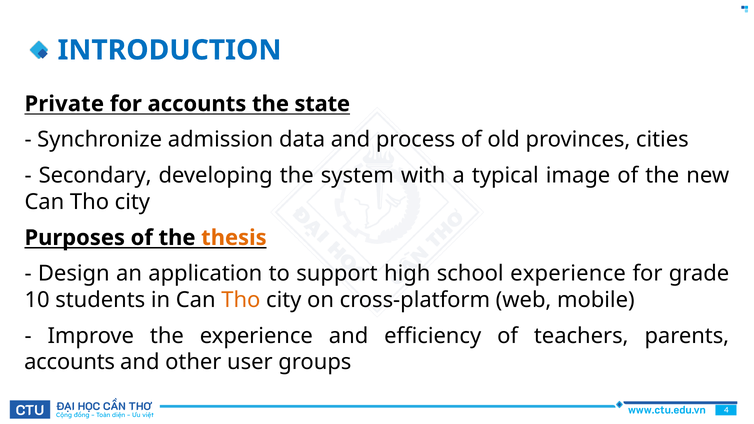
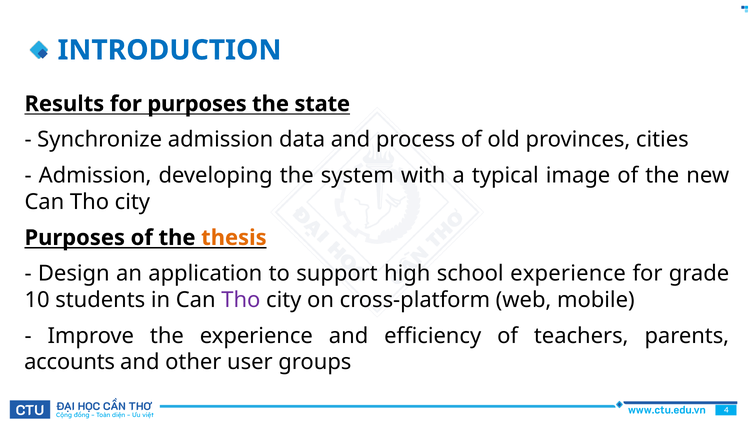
Private: Private -> Results (64, 104)
for accounts: accounts -> purposes (197, 104)
Secondary: Secondary -> Admission (95, 176)
Tho colour: orange -> purple (241, 300)
